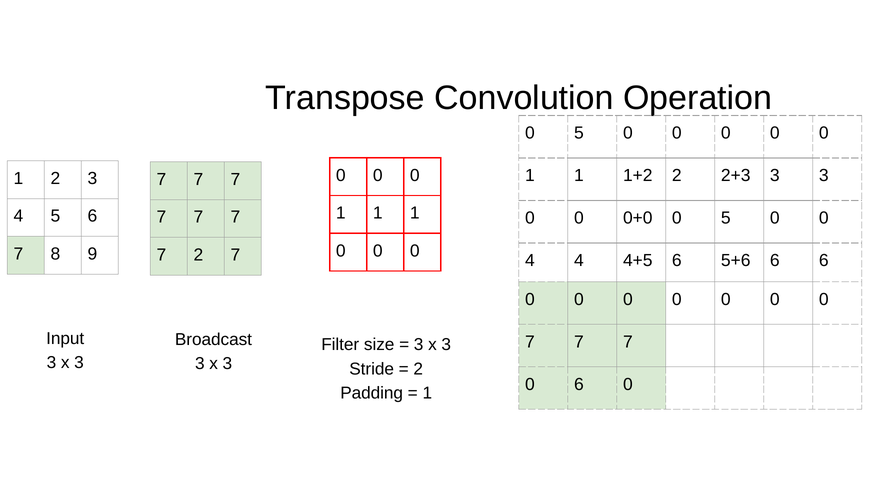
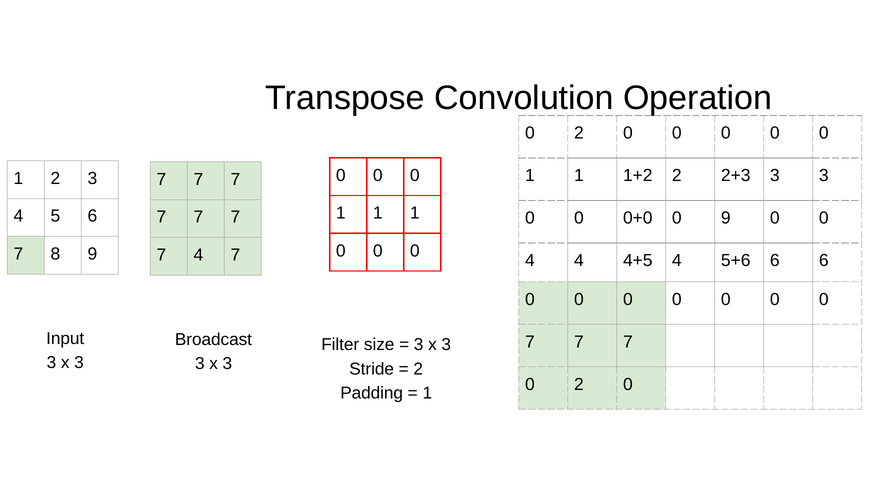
5: 5 -> 2 (579, 133)
0+0 0 5: 5 -> 9 (726, 218)
7 2: 2 -> 4 (198, 255)
4+5 6: 6 -> 4 (677, 261)
6: 6 -> 2 (579, 385)
